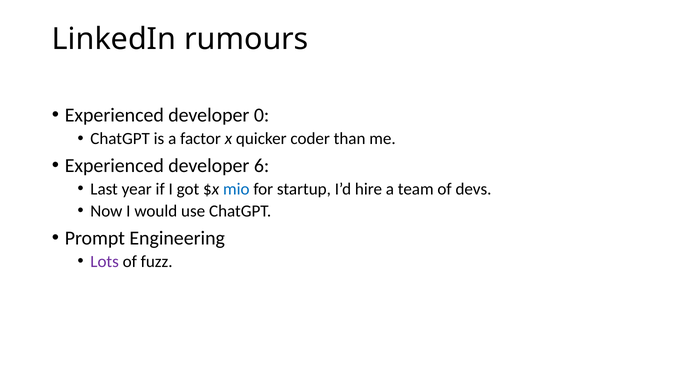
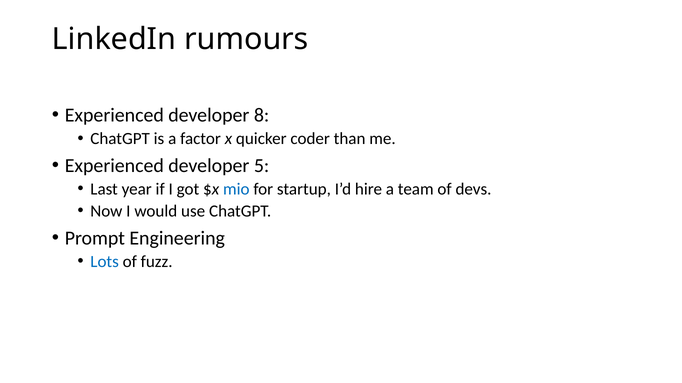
0: 0 -> 8 (262, 115)
6: 6 -> 5 (262, 166)
Lots colour: purple -> blue (105, 262)
